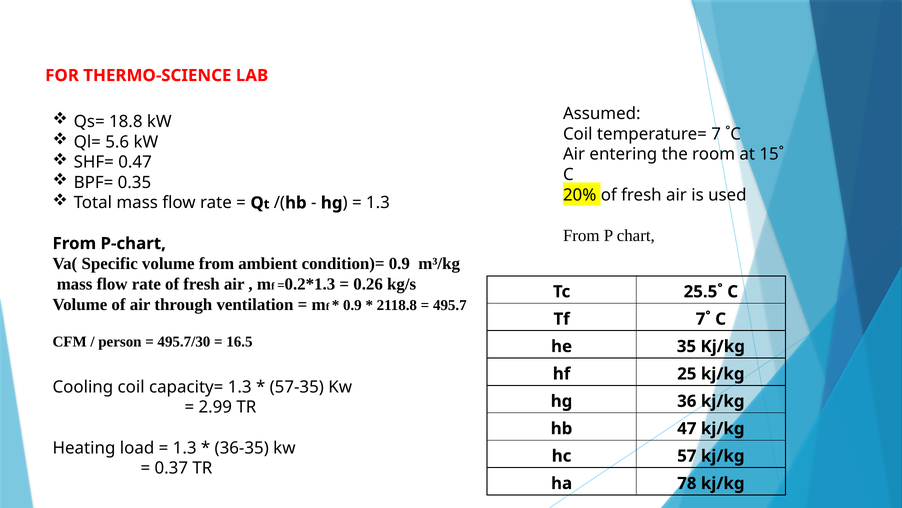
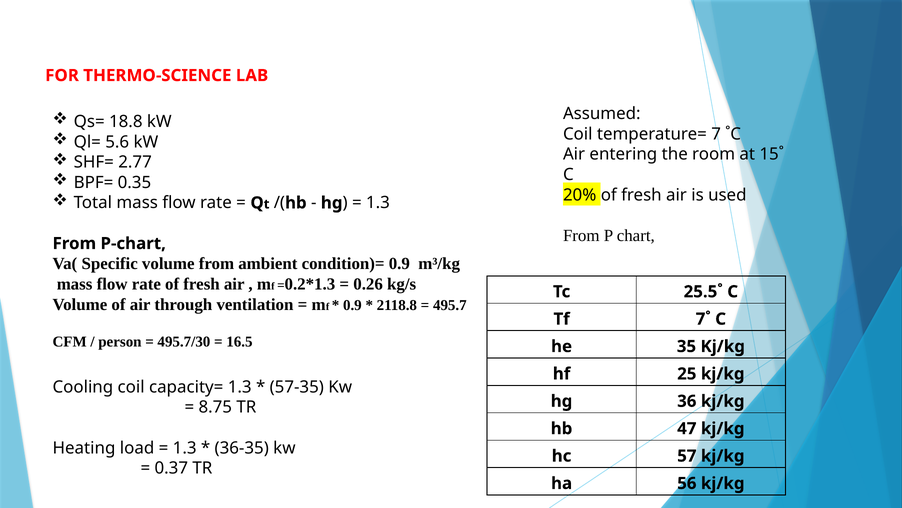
0.47: 0.47 -> 2.77 (135, 162)
2.99: 2.99 -> 8.75 (215, 407)
78: 78 -> 56 (687, 483)
